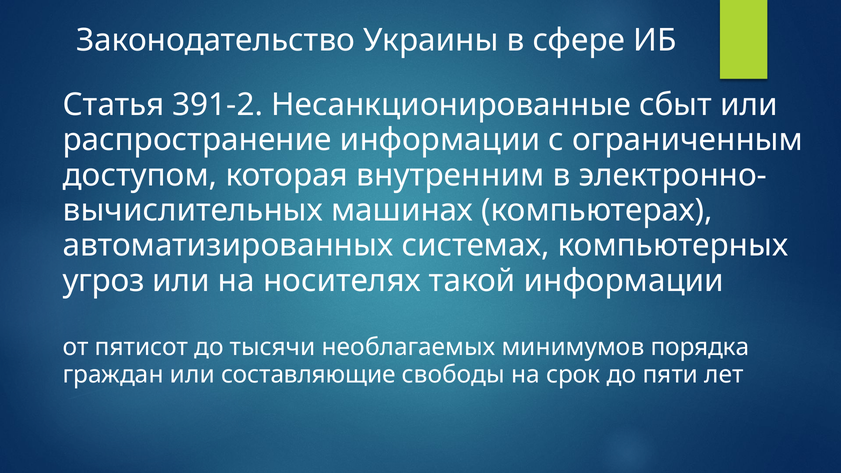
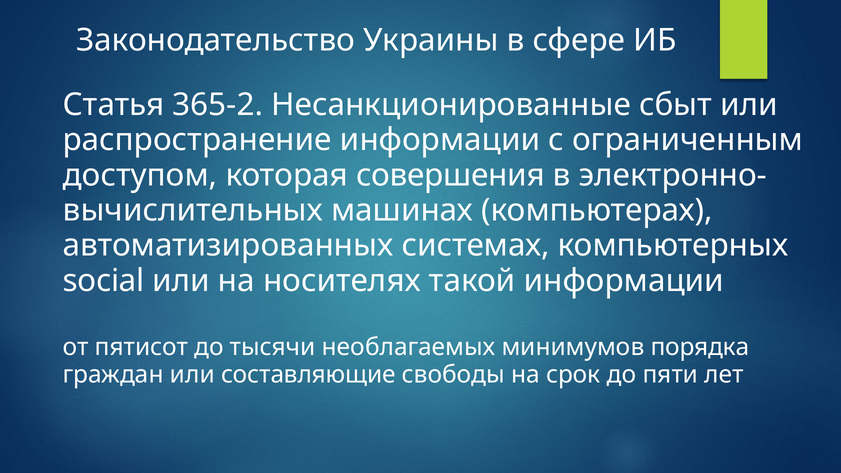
391-2: 391-2 -> 365-2 (218, 105)
внутренним: внутренним -> совершения (451, 175)
угроз: угроз -> social (104, 281)
